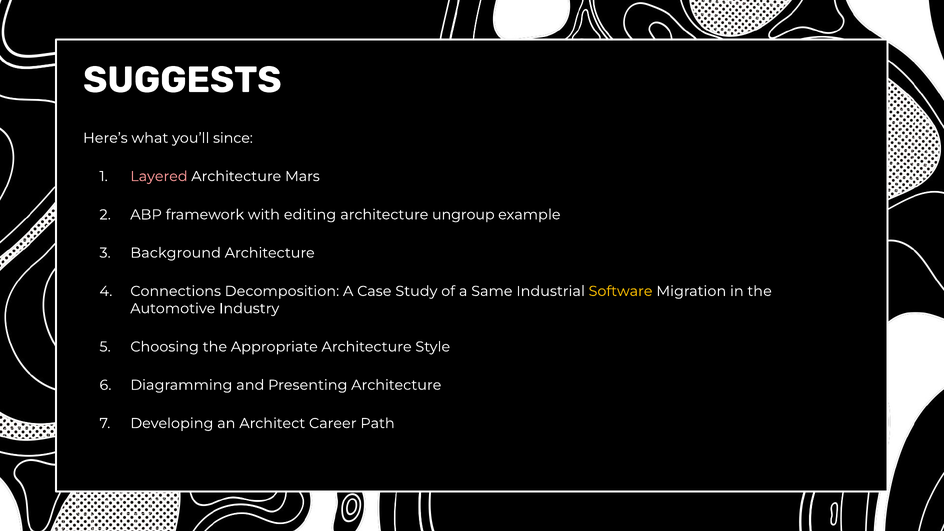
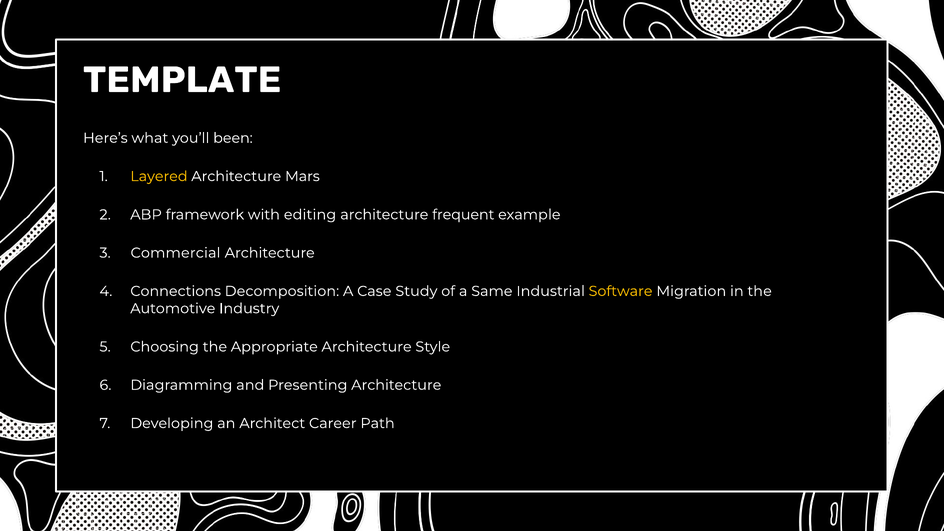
SUGGESTS: SUGGESTS -> TEMPLATE (182, 80)
since: since -> been (233, 138)
Layered colour: pink -> yellow (159, 176)
ungroup: ungroup -> frequent (463, 215)
Background: Background -> Commercial (176, 253)
